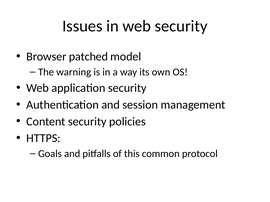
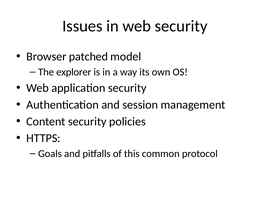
warning: warning -> explorer (74, 72)
